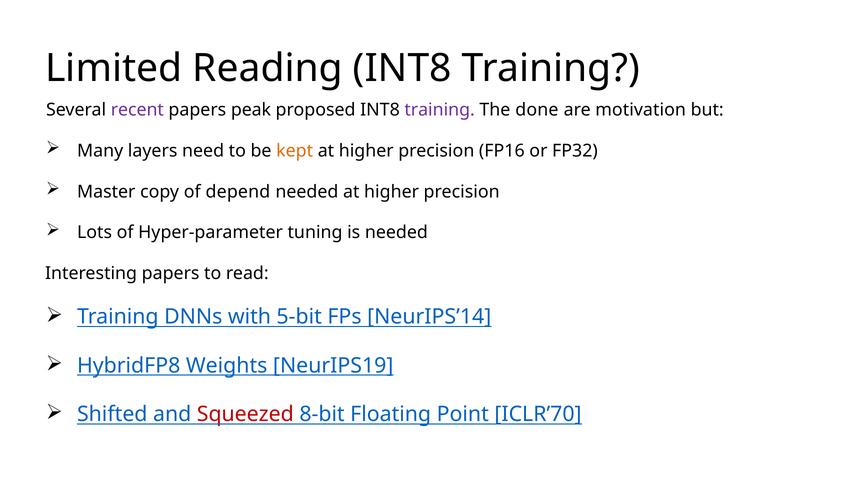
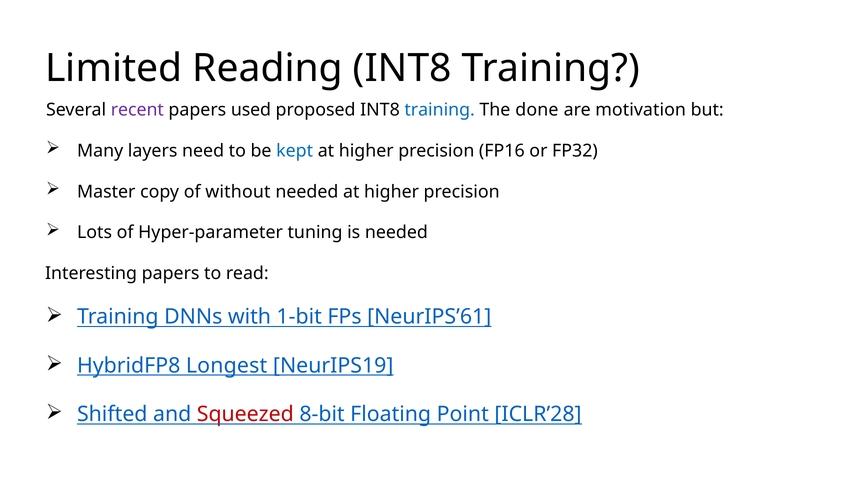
peak: peak -> used (251, 110)
training colour: purple -> blue (440, 110)
kept colour: orange -> blue (295, 151)
depend: depend -> without (238, 192)
5-bit: 5-bit -> 1-bit (299, 317)
NeurIPS’14: NeurIPS’14 -> NeurIPS’61 (429, 317)
Weights: Weights -> Longest (227, 365)
ICLR’70: ICLR’70 -> ICLR’28 (538, 414)
